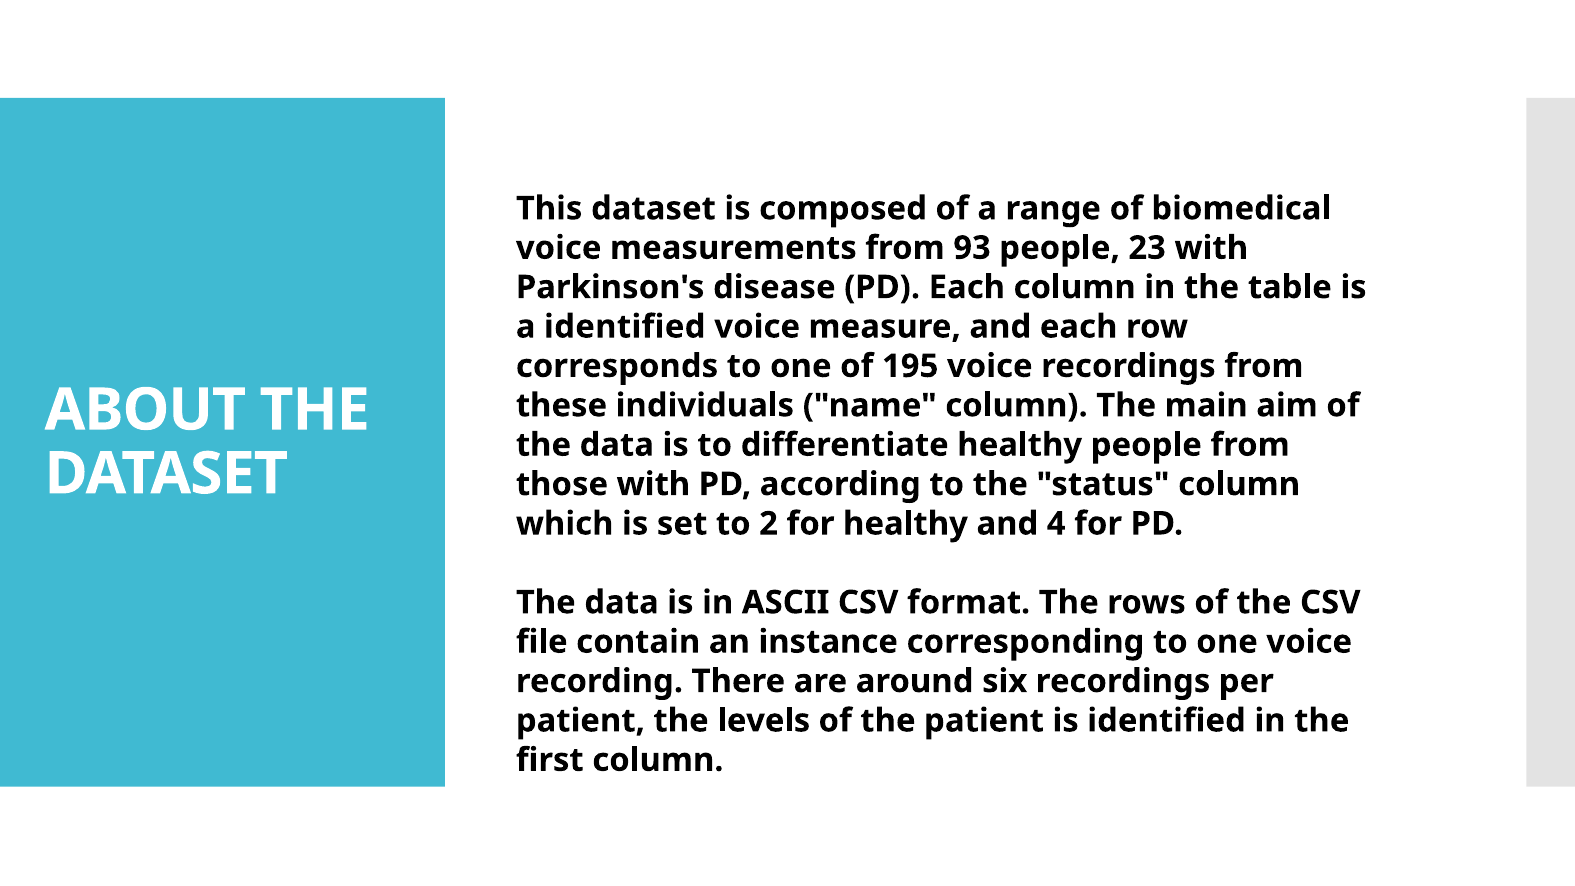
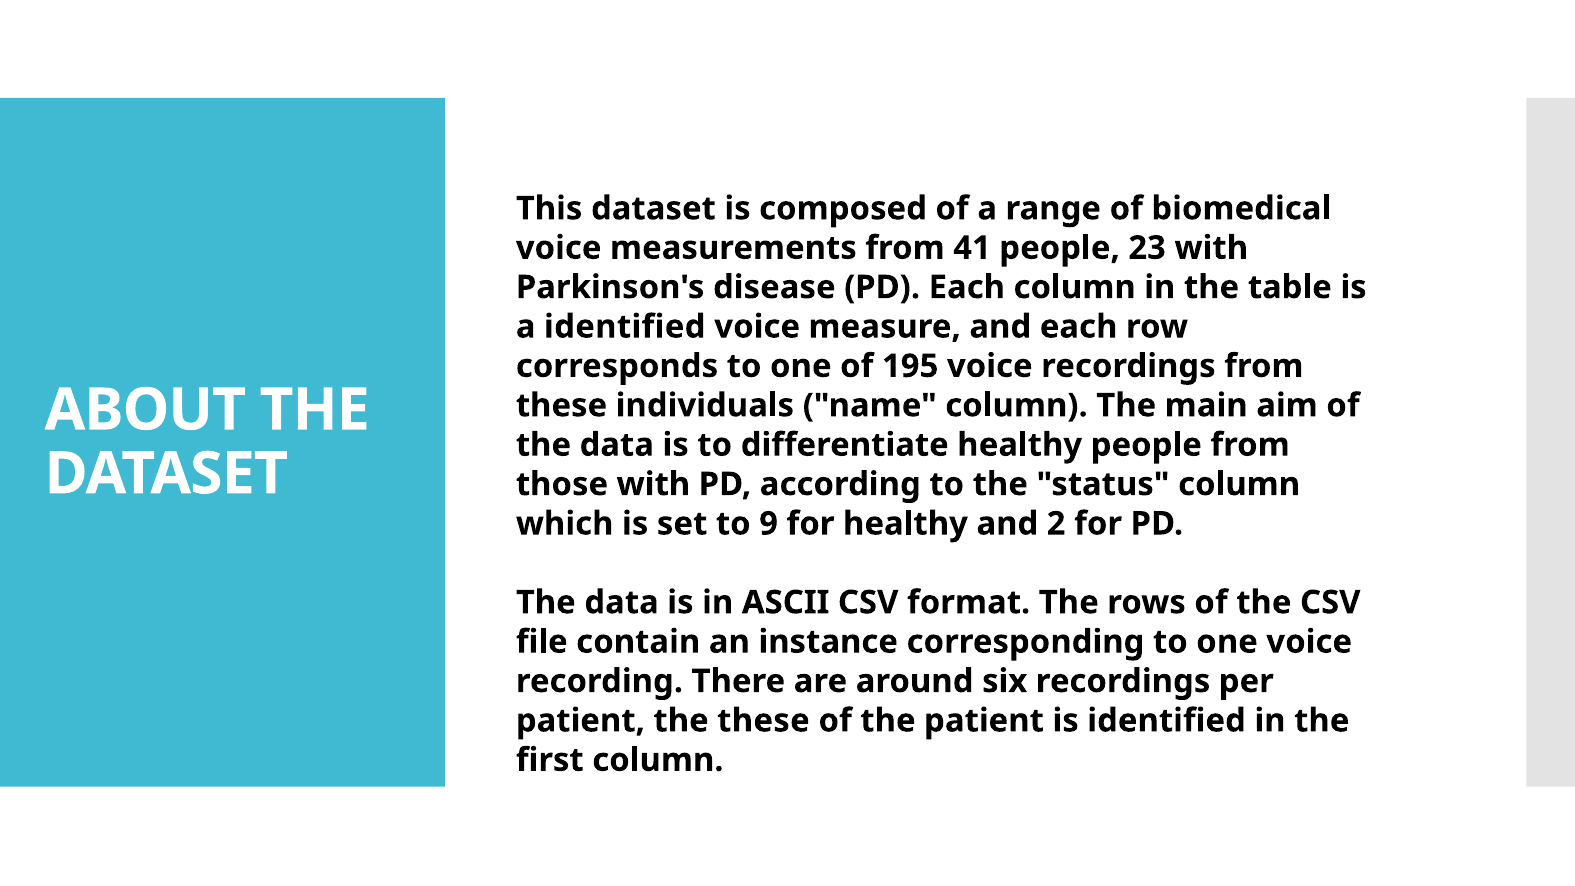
93: 93 -> 41 (972, 248)
2: 2 -> 9 (769, 524)
4: 4 -> 2 (1056, 524)
the levels: levels -> these (763, 721)
